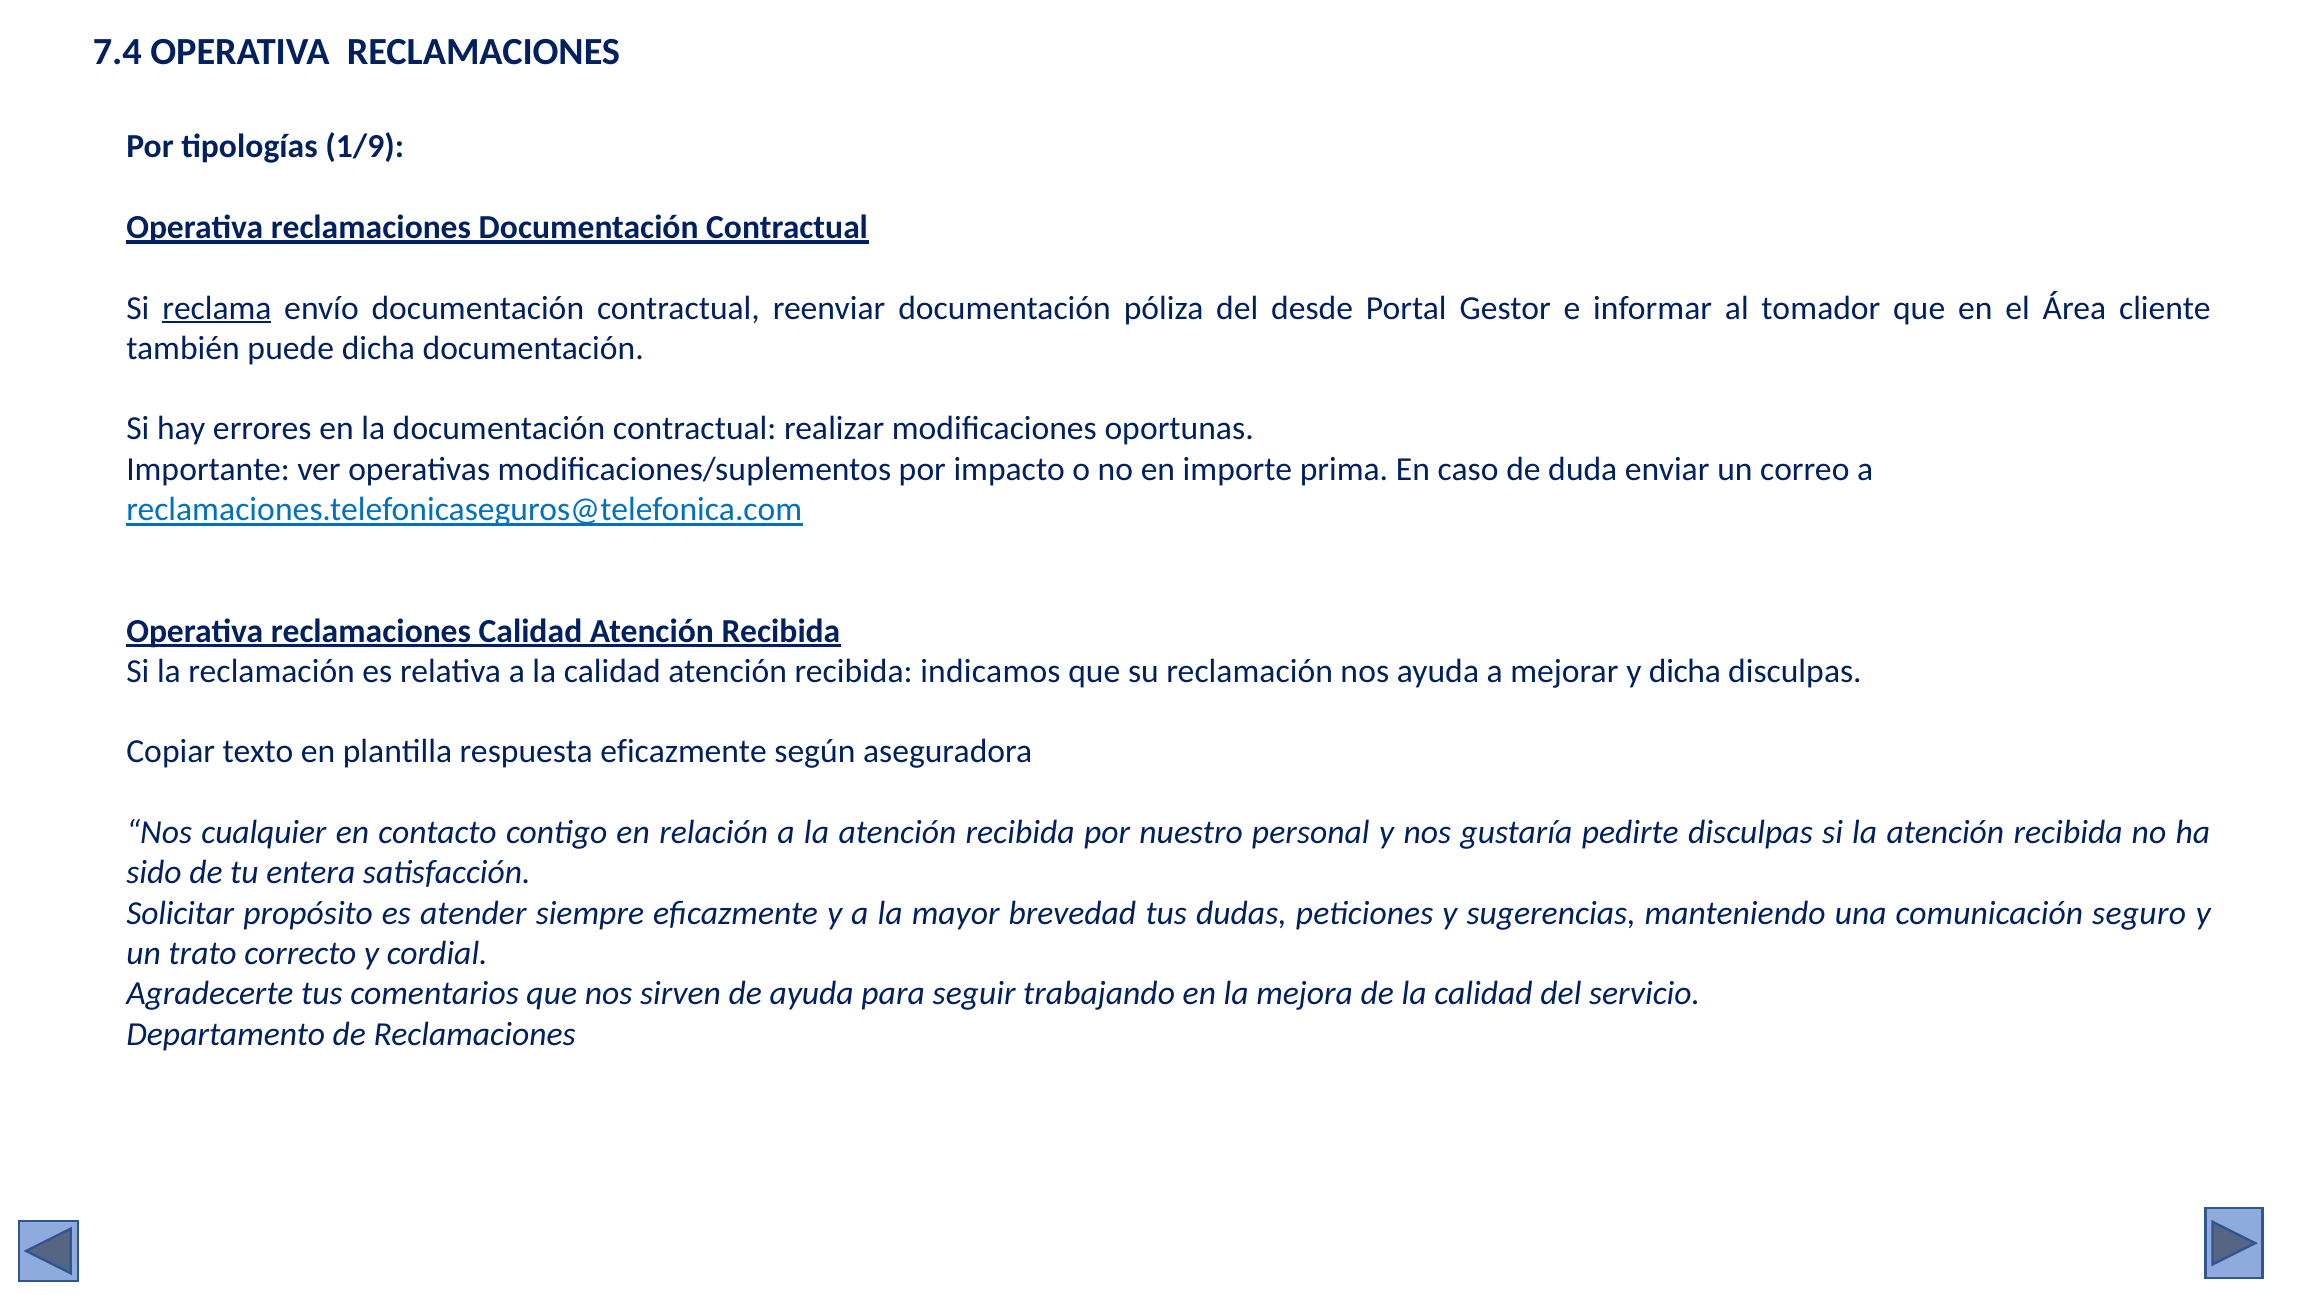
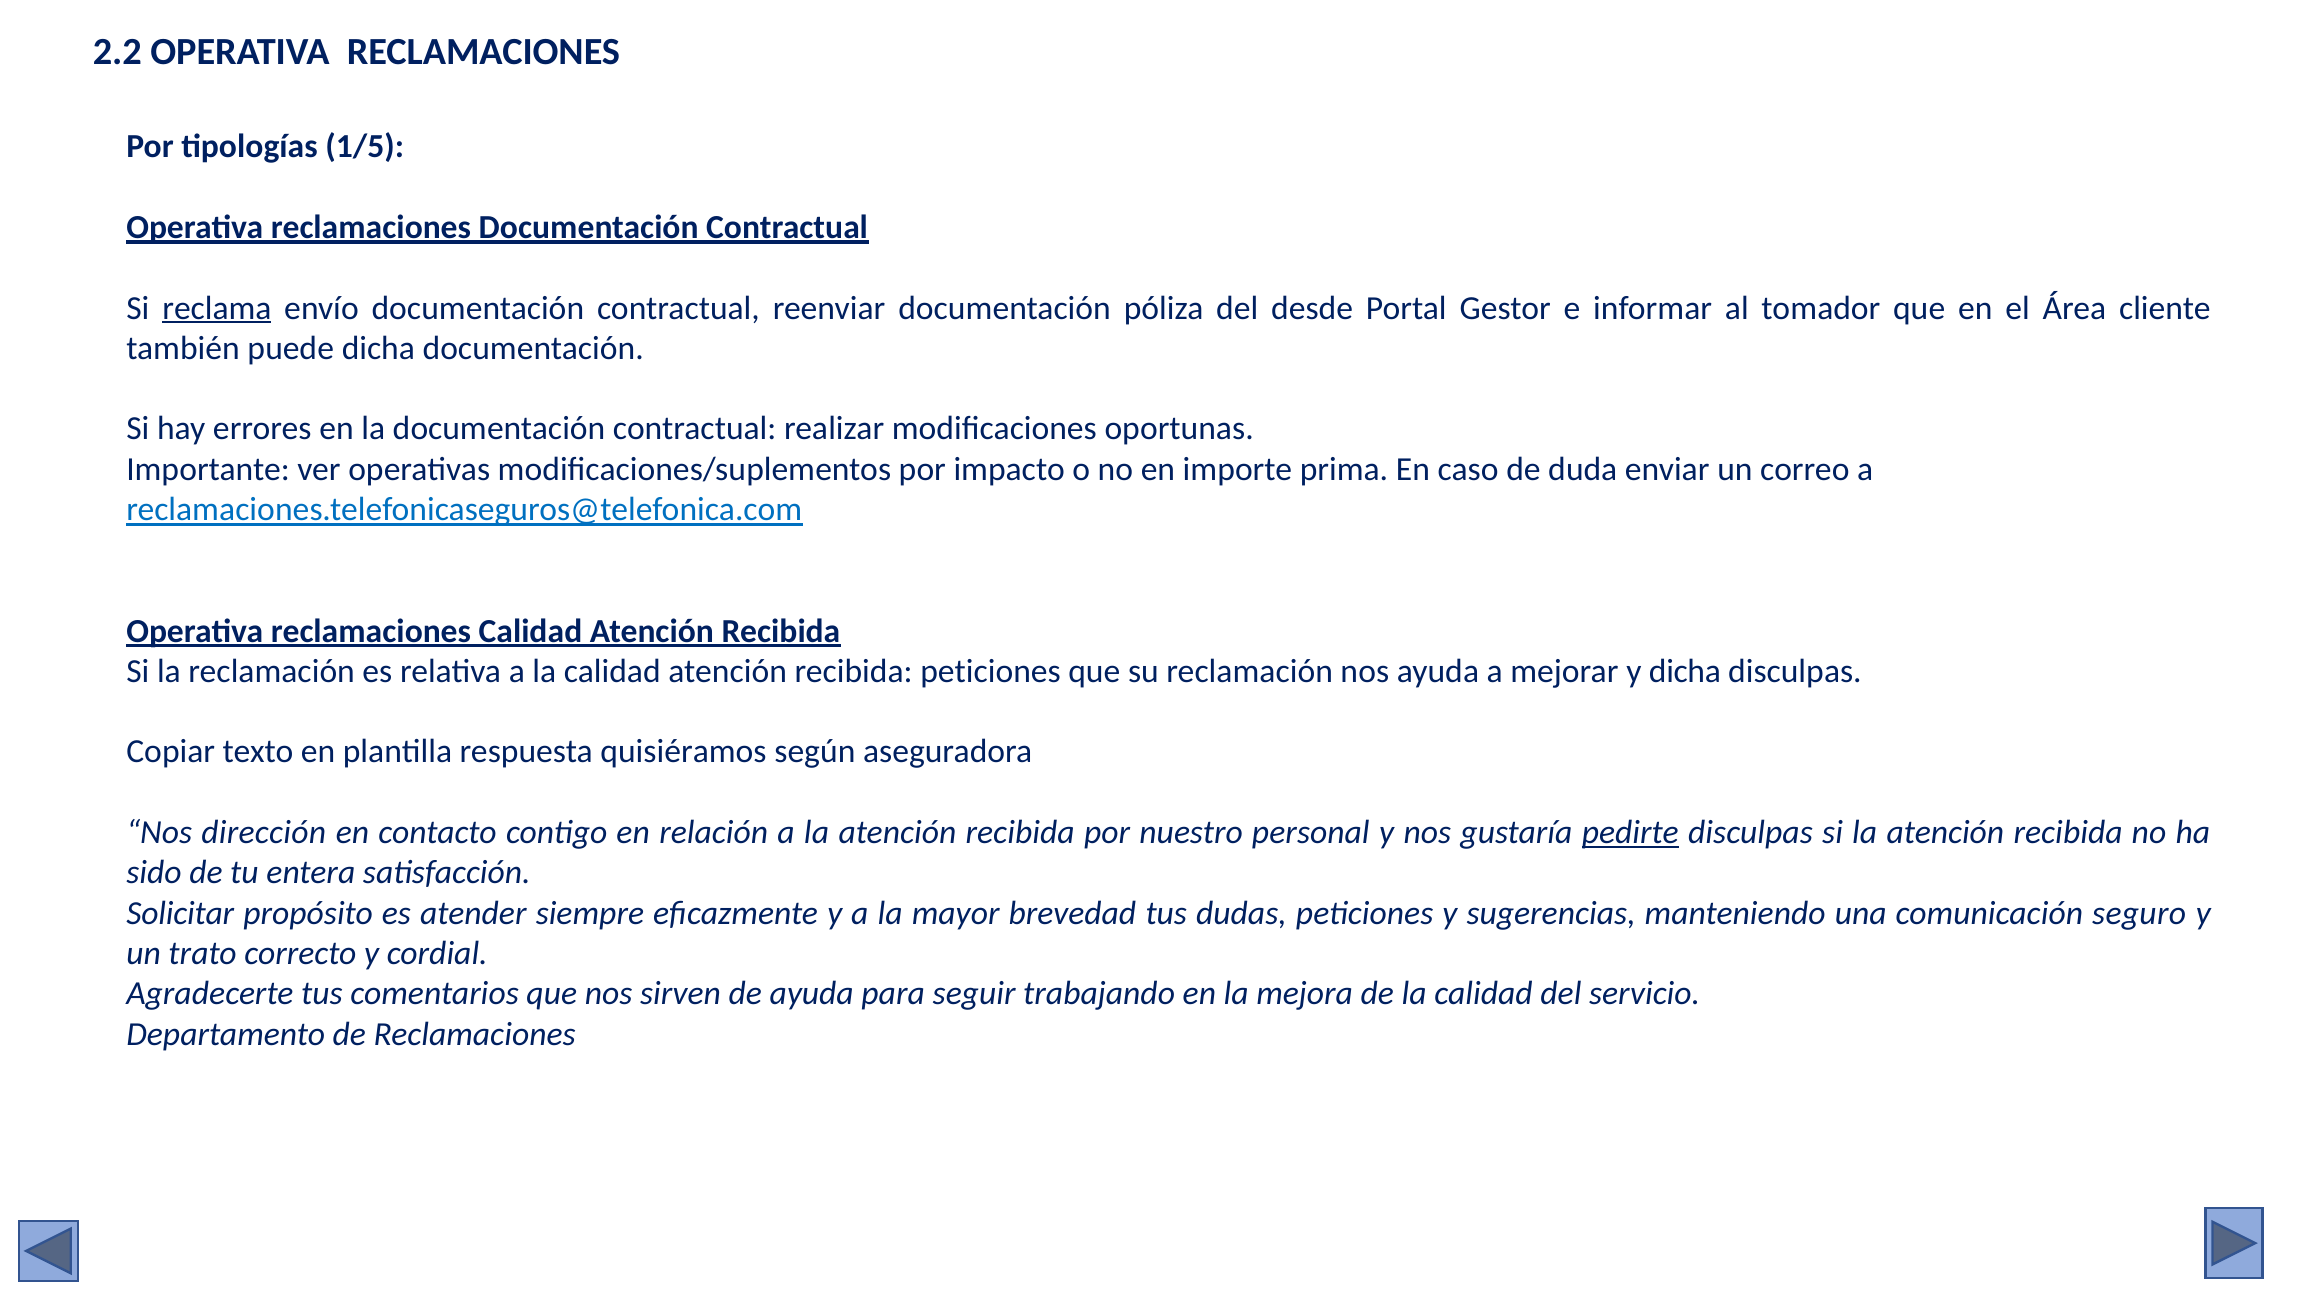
7.4: 7.4 -> 2.2 (117, 51)
1/9: 1/9 -> 1/5 (365, 147)
recibida indicamos: indicamos -> peticiones (991, 672)
respuesta eficazmente: eficazmente -> quisiéramos (683, 752)
cualquier: cualquier -> dirección (264, 833)
pedirte underline: none -> present (1630, 833)
